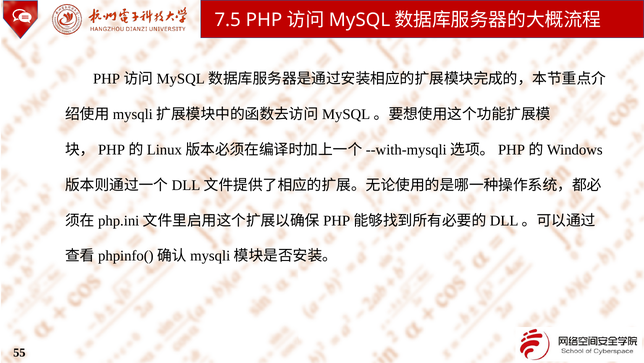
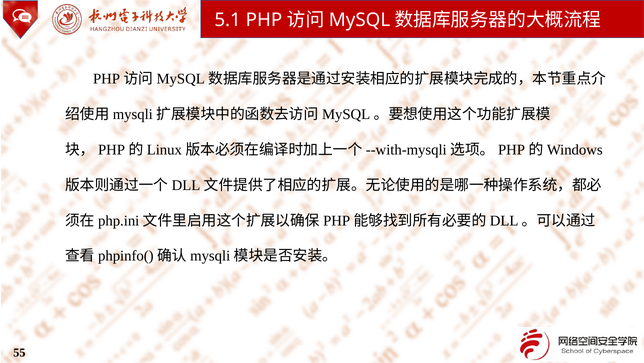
7.5: 7.5 -> 5.1 (228, 20)
